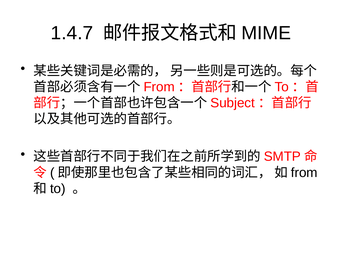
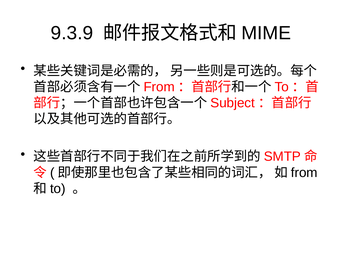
1.4.7: 1.4.7 -> 9.3.9 (72, 33)
